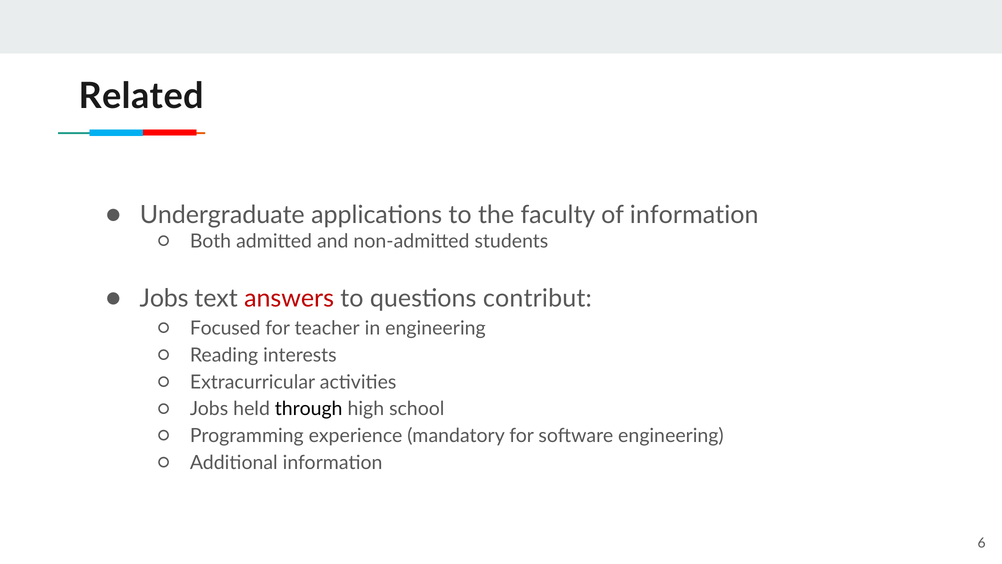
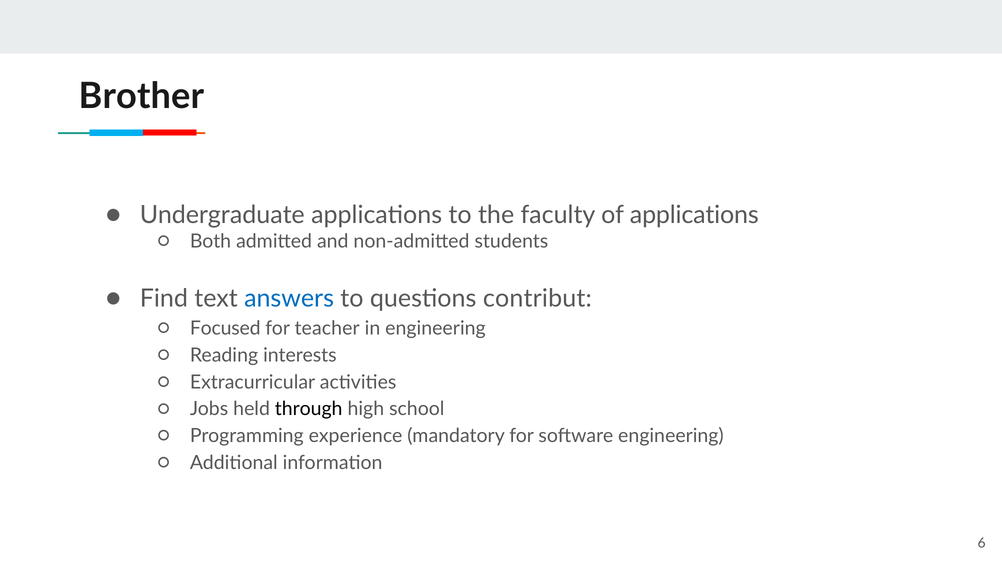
Related: Related -> Brother (141, 96)
of information: information -> applications (694, 215)
Jobs: Jobs -> Find (164, 298)
answers colour: red -> blue (289, 298)
